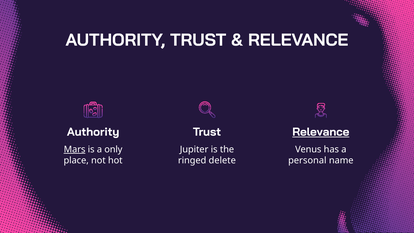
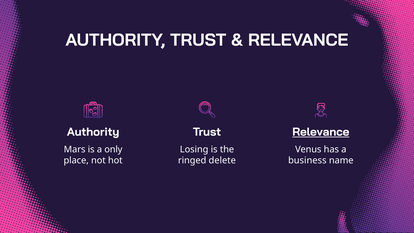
Mars underline: present -> none (75, 149)
Jupiter: Jupiter -> Losing (194, 149)
personal: personal -> business (307, 160)
